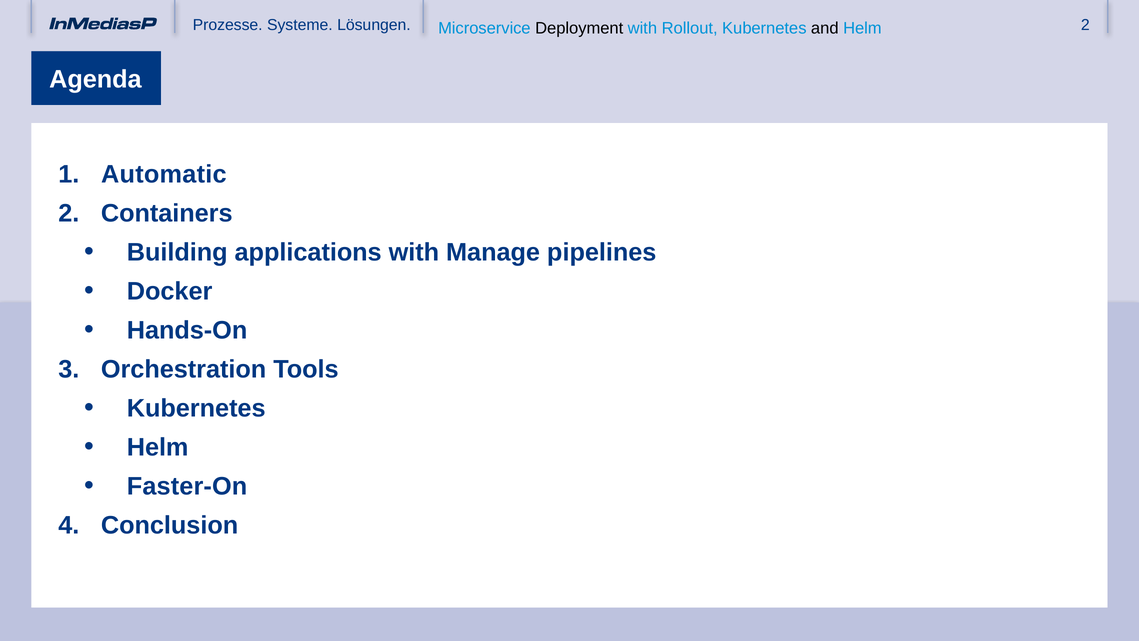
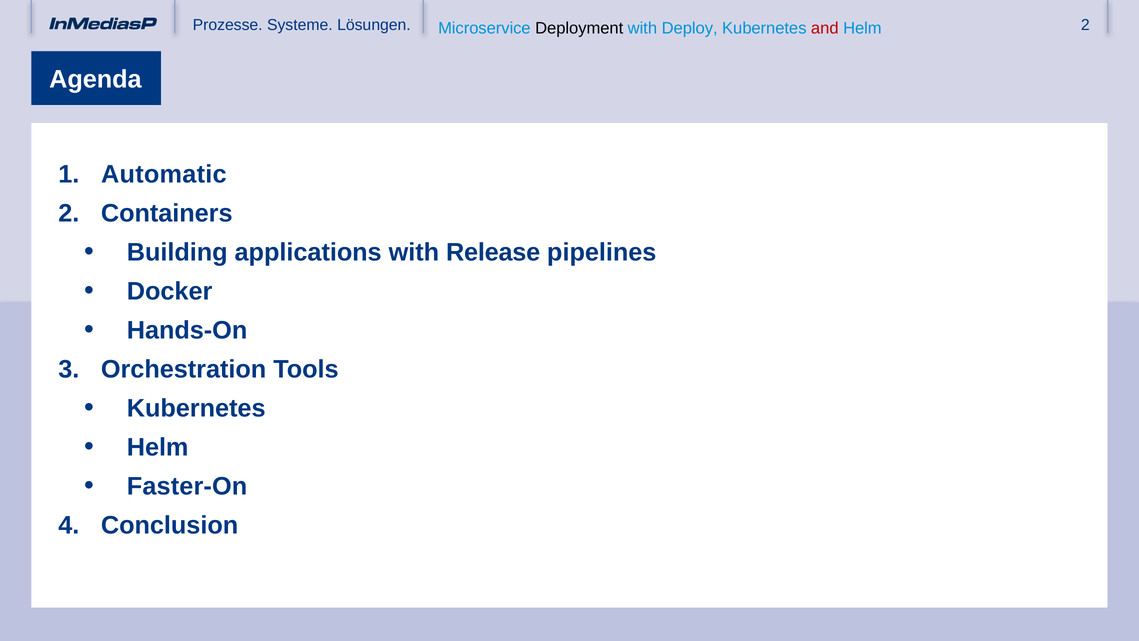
Rollout: Rollout -> Deploy (690, 28)
and colour: black -> red (825, 28)
Manage: Manage -> Release (493, 252)
